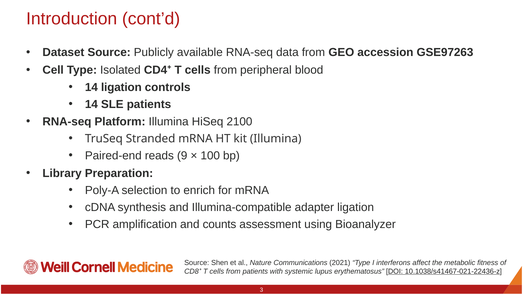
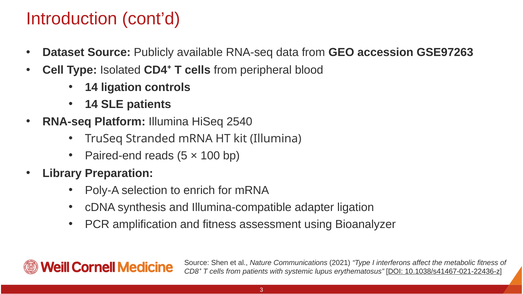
2100: 2100 -> 2540 (239, 122)
9: 9 -> 5 (182, 156)
and counts: counts -> fitness (219, 224)
